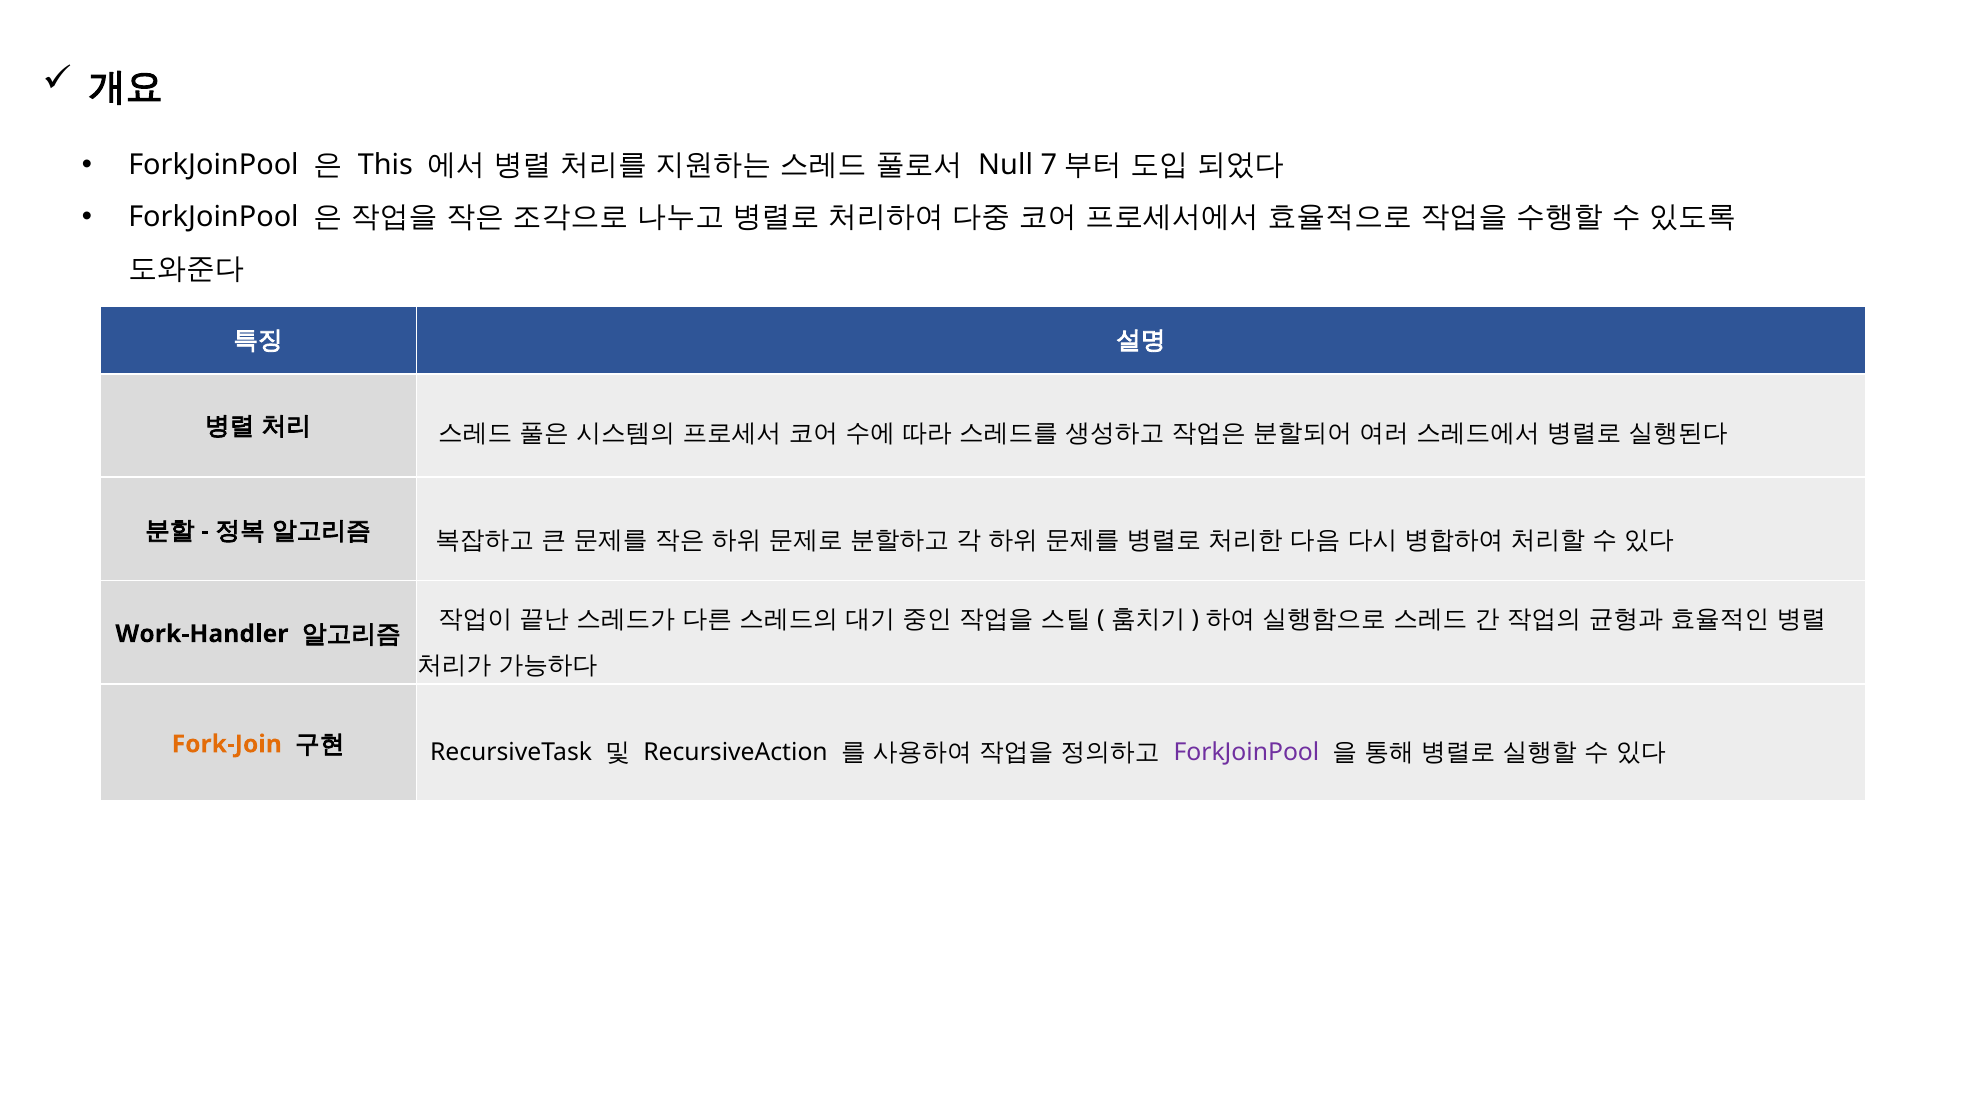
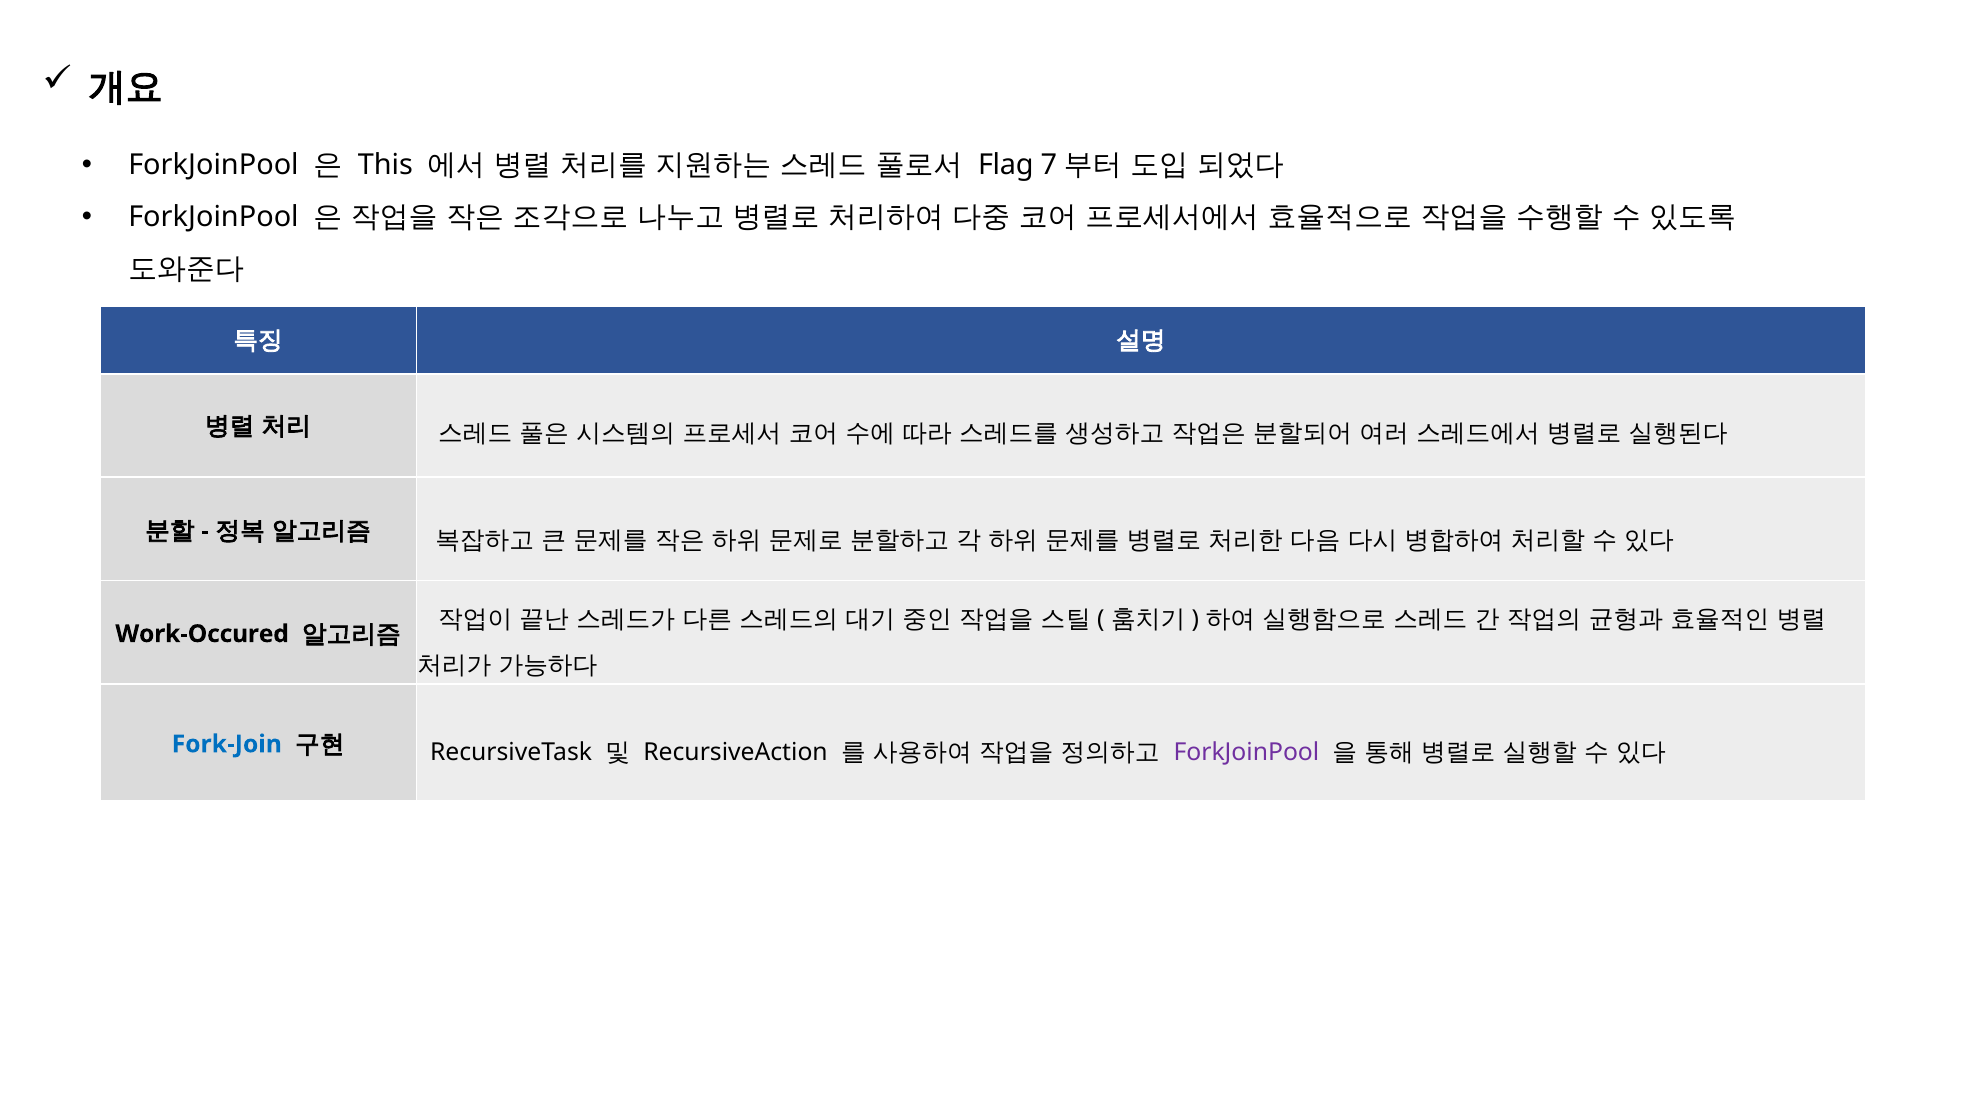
Null: Null -> Flag (1006, 165)
Work-Handler: Work-Handler -> Work-Occured (202, 634)
Fork-Join colour: orange -> blue (227, 744)
